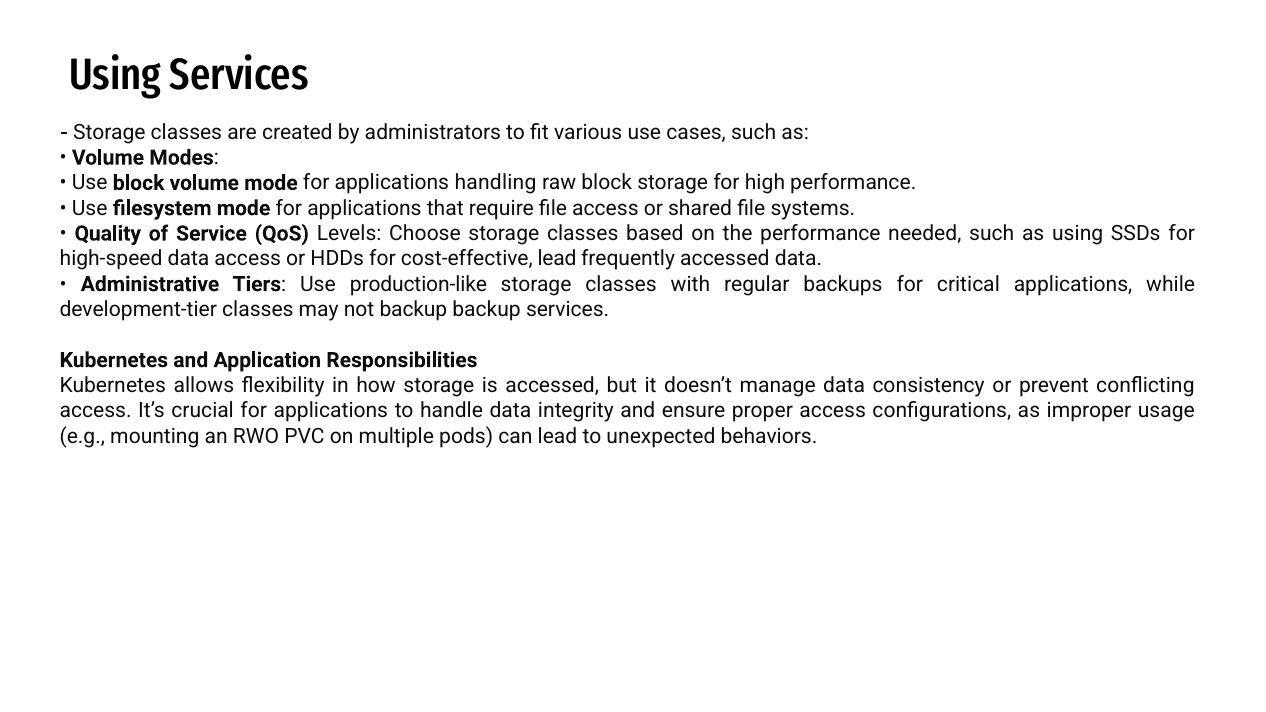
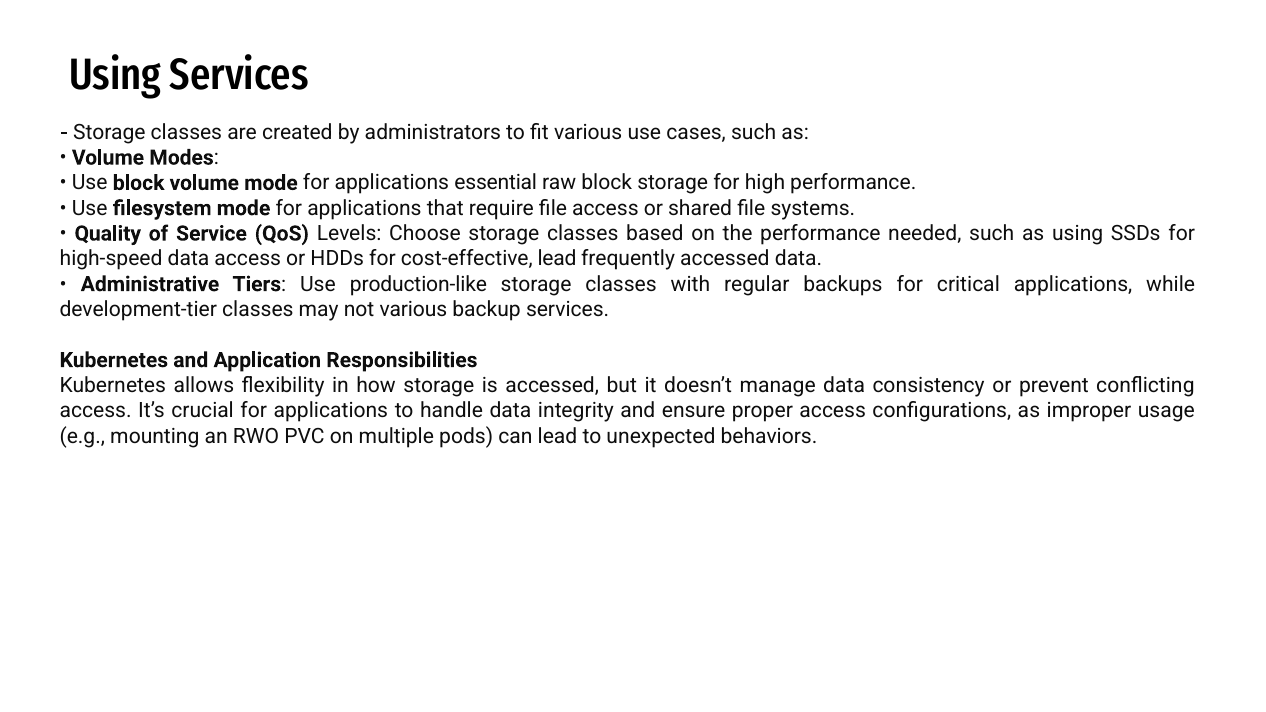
handling: handling -> essential (496, 183)
not backup: backup -> various (413, 310)
